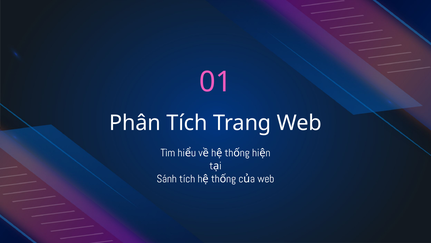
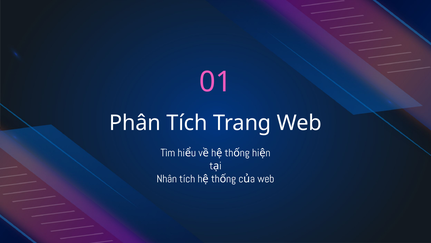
Sánh: Sánh -> Nhân (167, 178)
